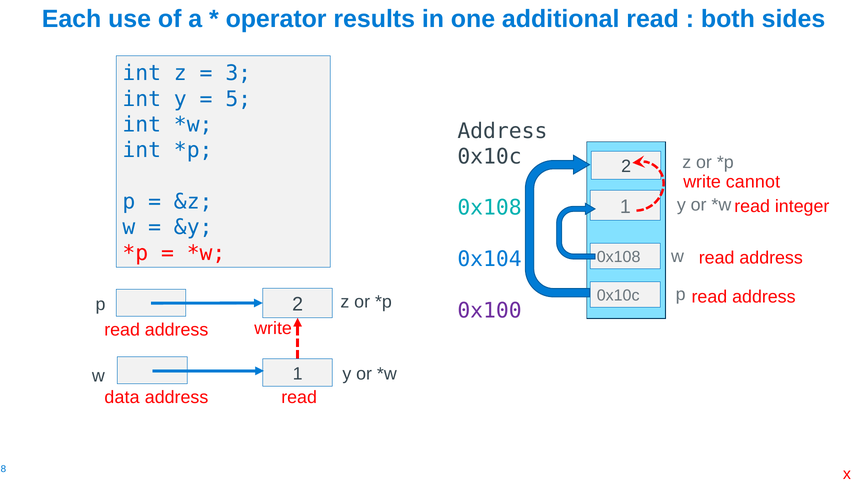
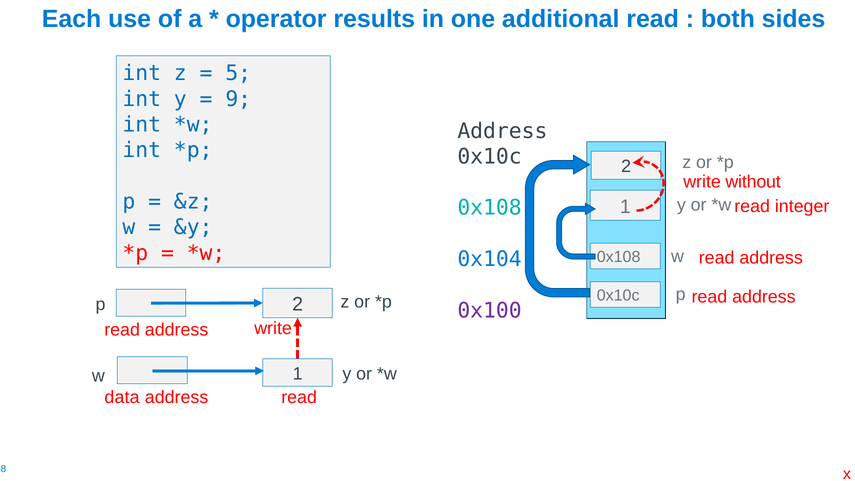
3: 3 -> 5 (238, 73)
5: 5 -> 9 (238, 99)
cannot: cannot -> without (753, 182)
